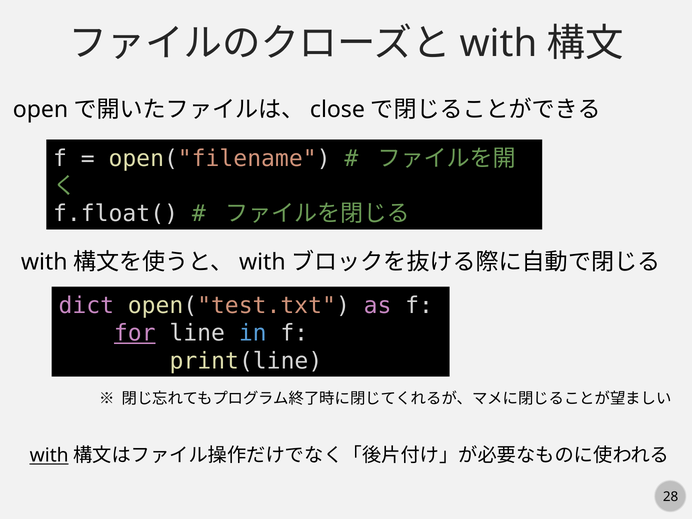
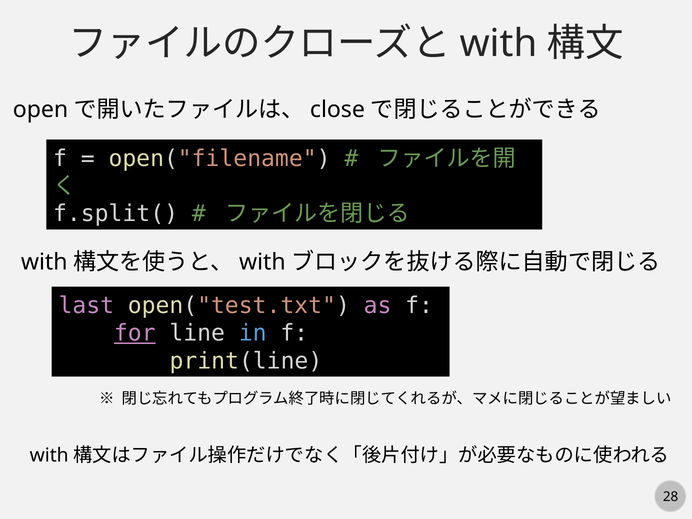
f.float(: f.float( -> f.split( (116, 214)
dict: dict -> last (86, 306)
with underline: present -> none (49, 456)
